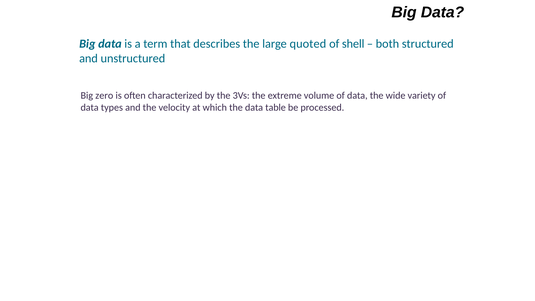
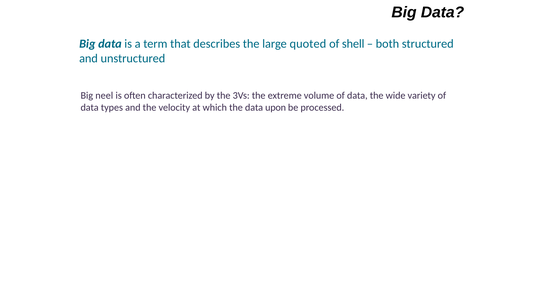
zero: zero -> neel (104, 96)
table: table -> upon (276, 108)
